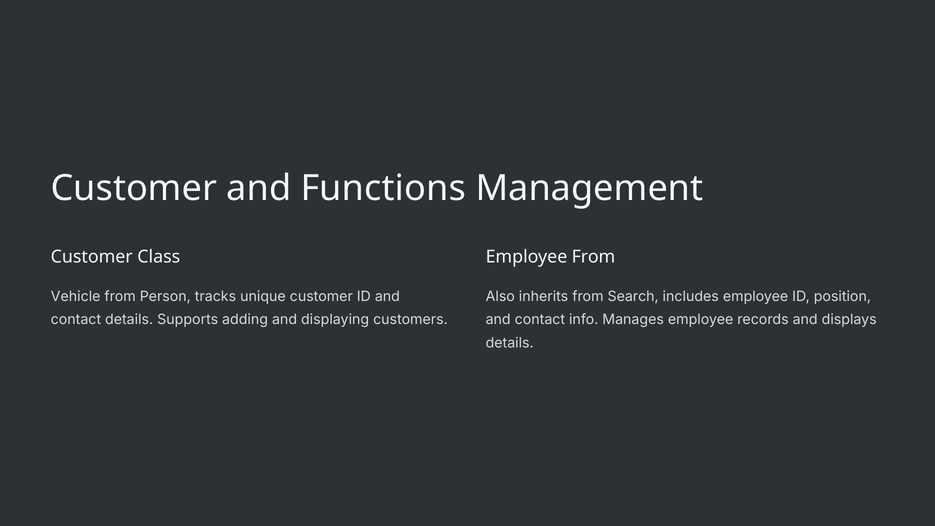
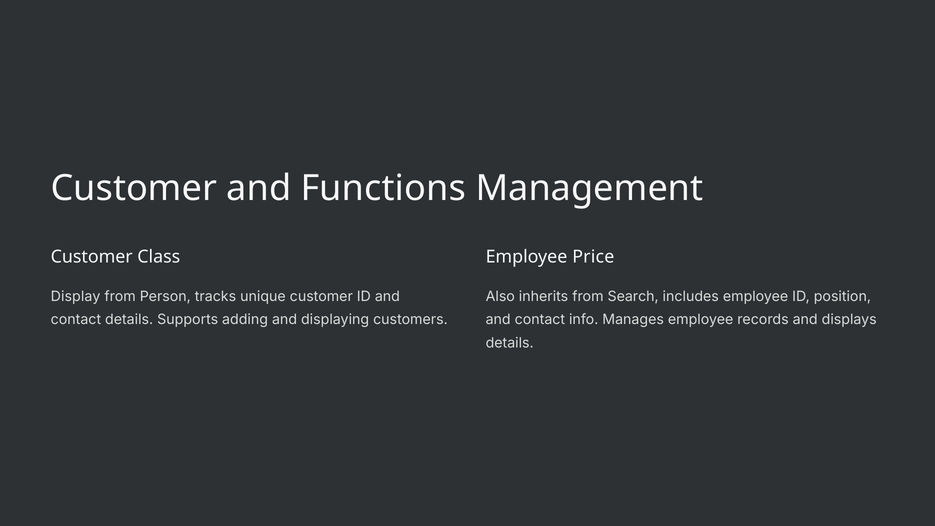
Employee From: From -> Price (593, 257)
Vehicle: Vehicle -> Display (76, 297)
